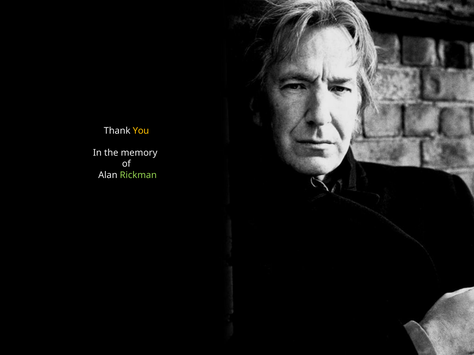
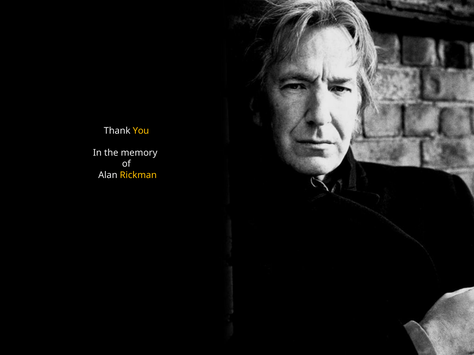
Rickman colour: light green -> yellow (138, 175)
